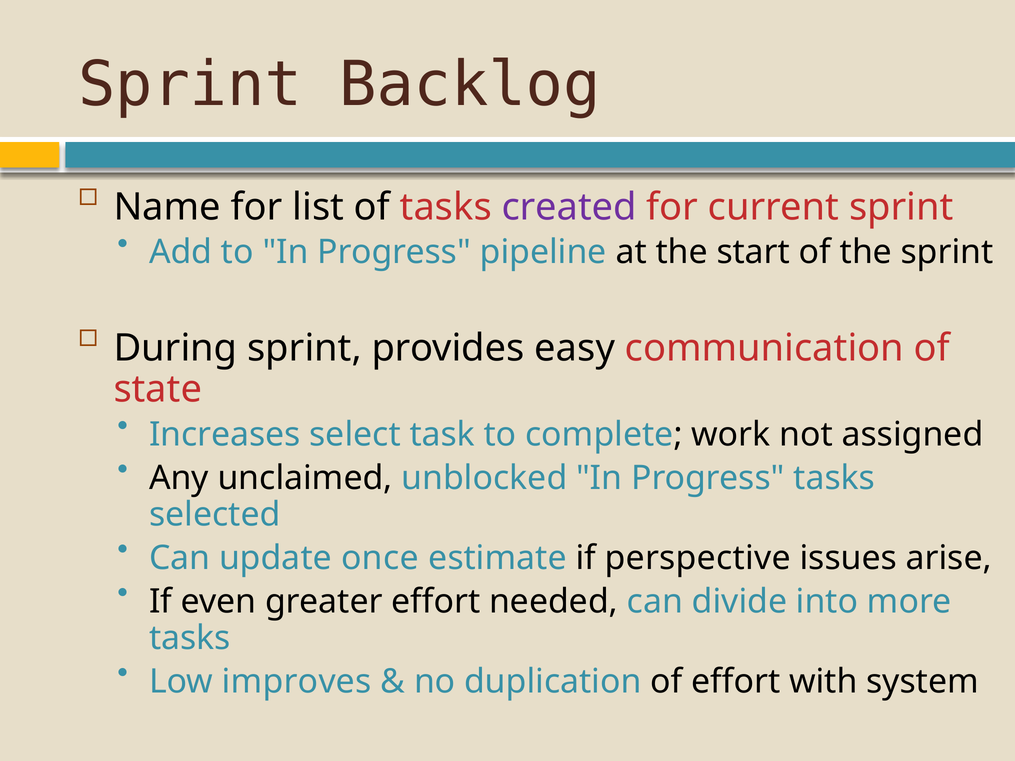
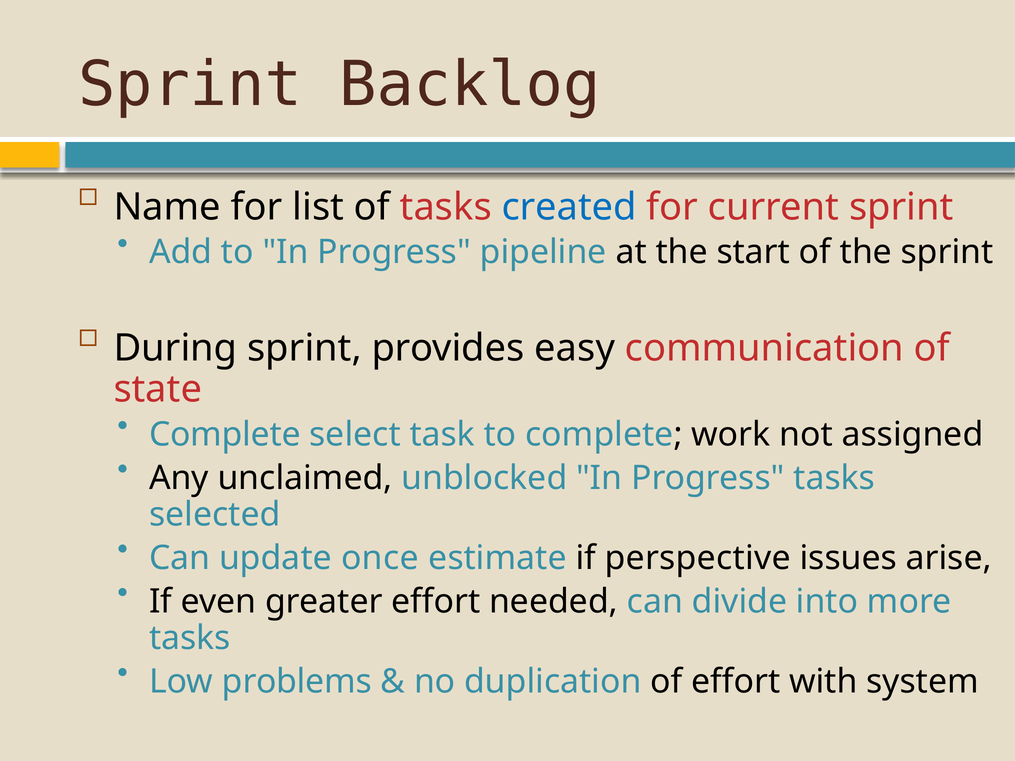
created colour: purple -> blue (569, 207)
Increases: Increases -> Complete (225, 435)
improves: improves -> problems (297, 682)
